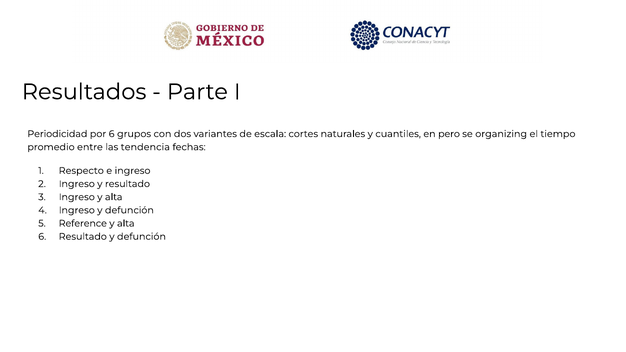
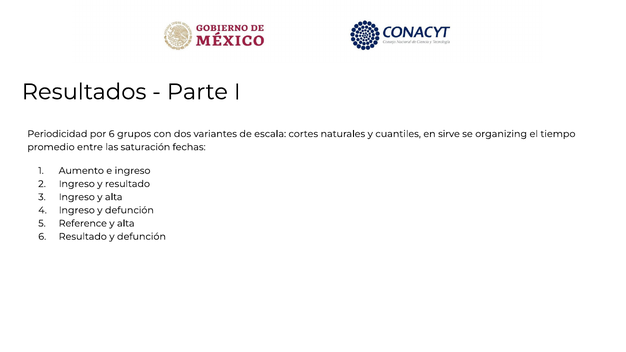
pero: pero -> sirve (449, 134)
tendencia: tendencia -> saturación (145, 147)
Respecto: Respecto -> Aumento (81, 171)
